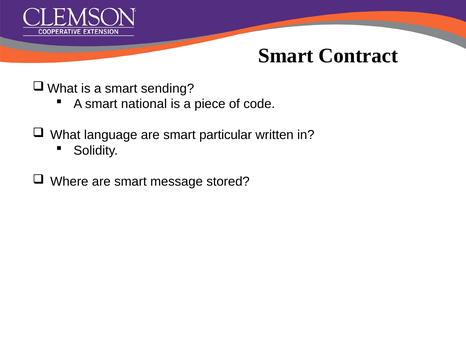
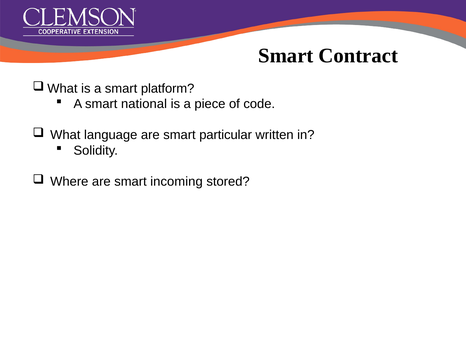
sending: sending -> platform (168, 89)
message: message -> incoming (176, 182)
